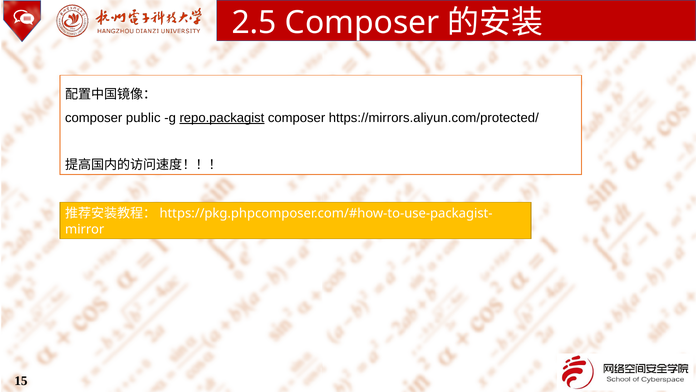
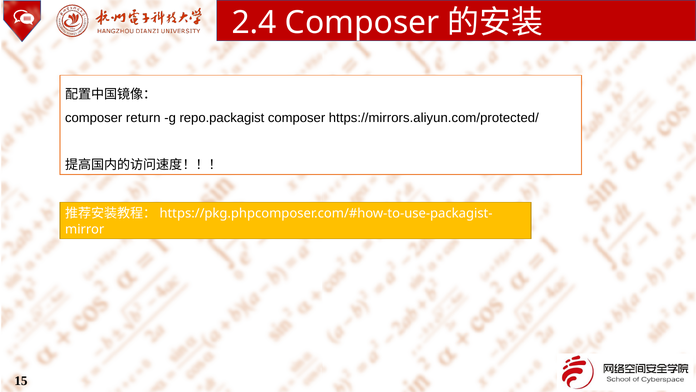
2.5: 2.5 -> 2.4 (254, 23)
public: public -> return (143, 118)
repo.packagist underline: present -> none (222, 118)
